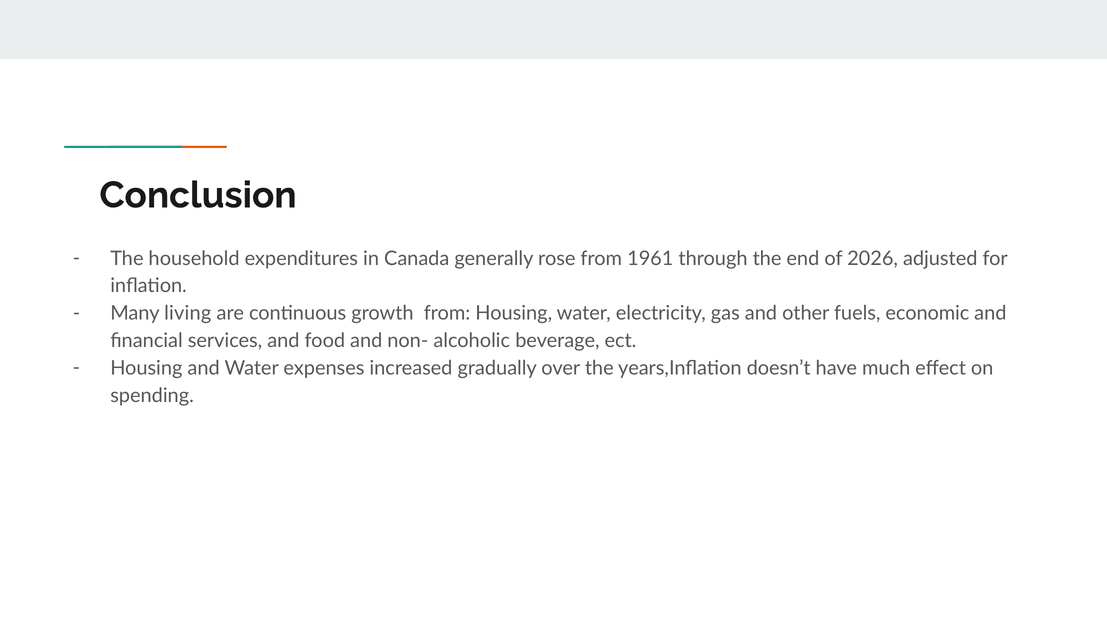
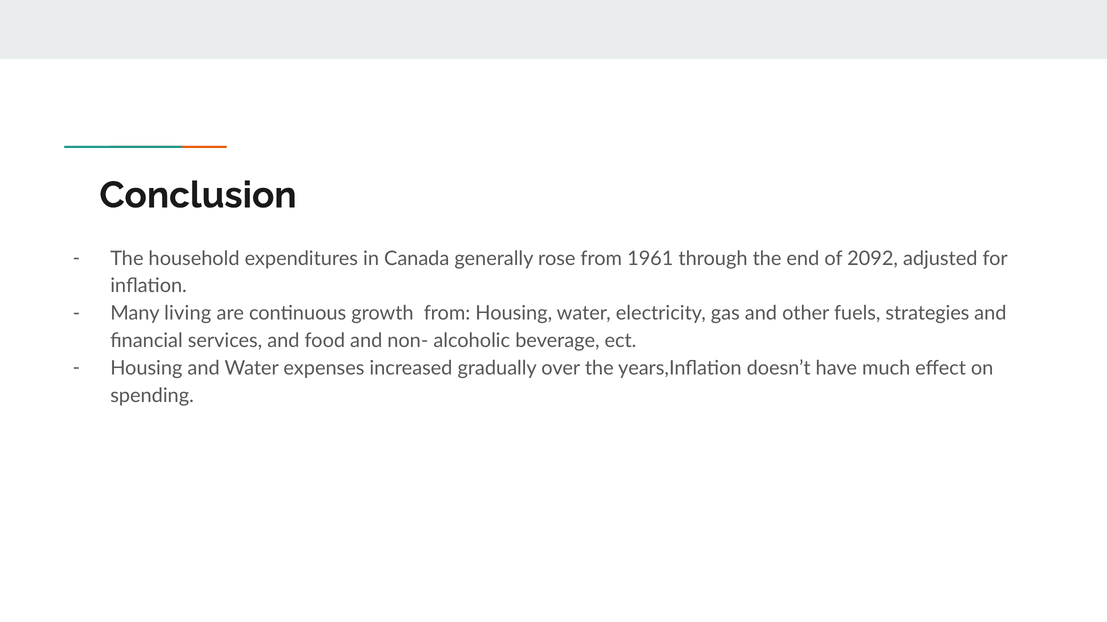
2026: 2026 -> 2092 (873, 259)
economic: economic -> strategies (927, 314)
